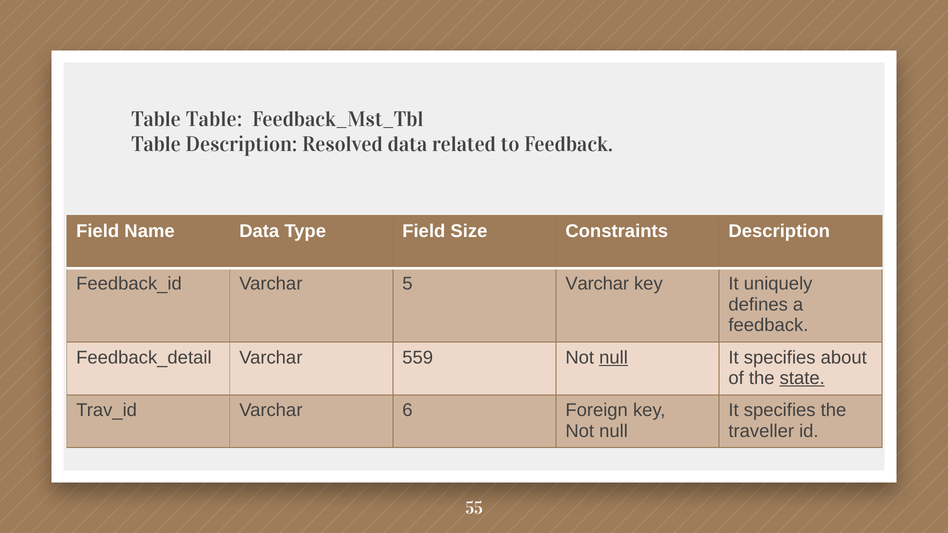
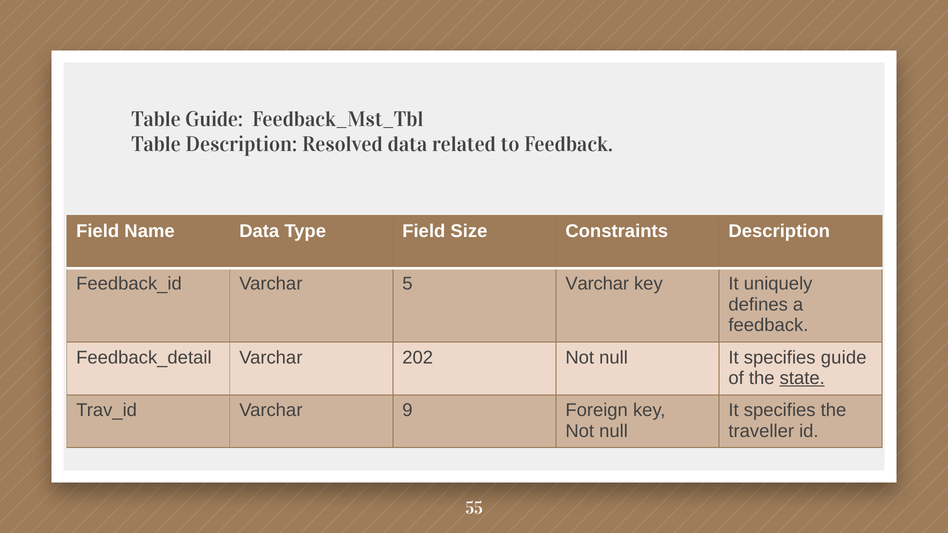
Table Table: Table -> Guide (214, 119)
559: 559 -> 202 (418, 358)
null underline: present -> none (614, 358)
specifies about: about -> guide (844, 358)
6: 6 -> 9 (407, 410)
